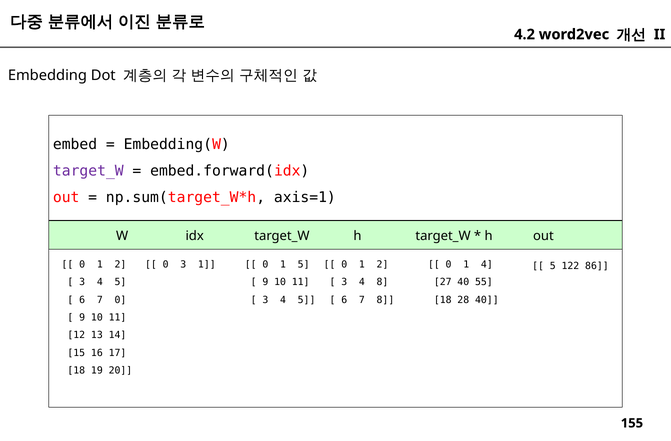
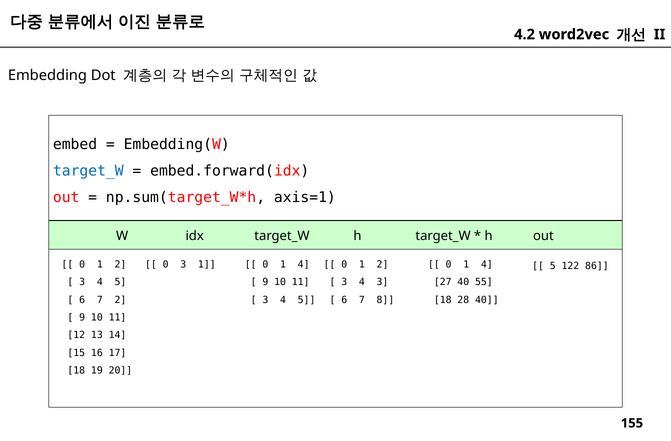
target_W colour: purple -> blue (88, 171)
5: 5 -> 4 (304, 264)
4 8: 8 -> 3 (382, 282)
7 0: 0 -> 2 (120, 300)
